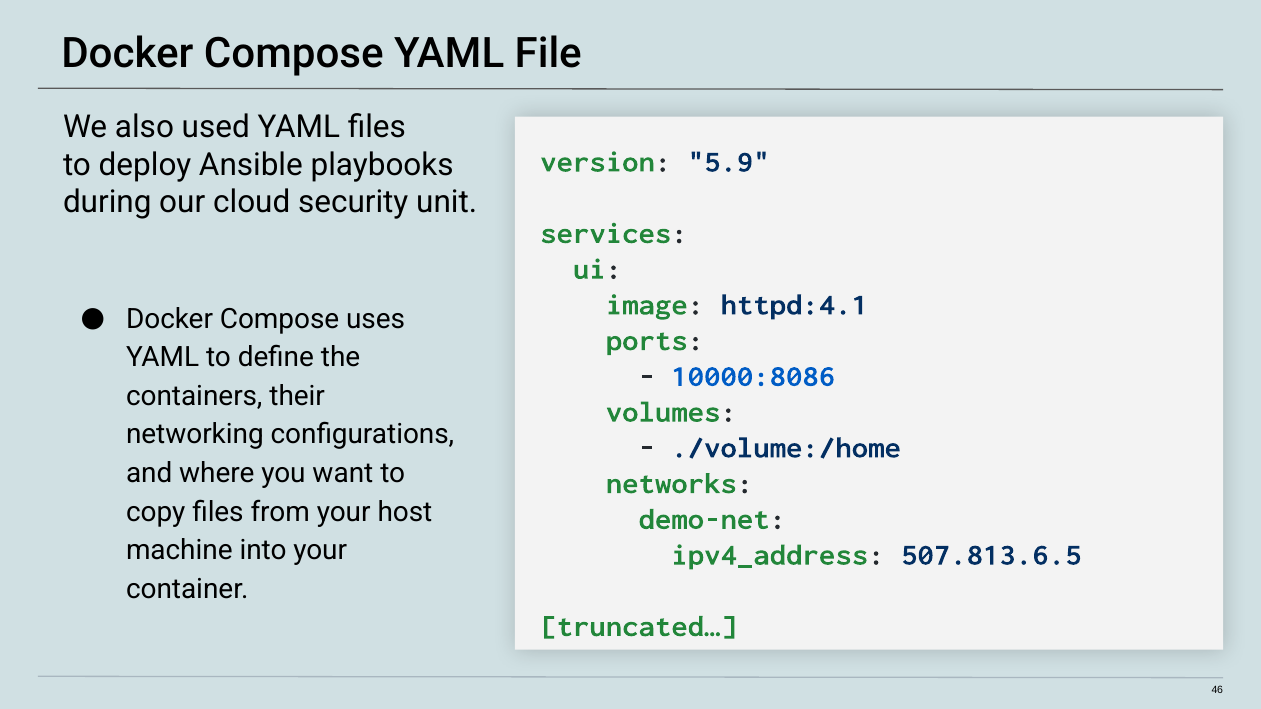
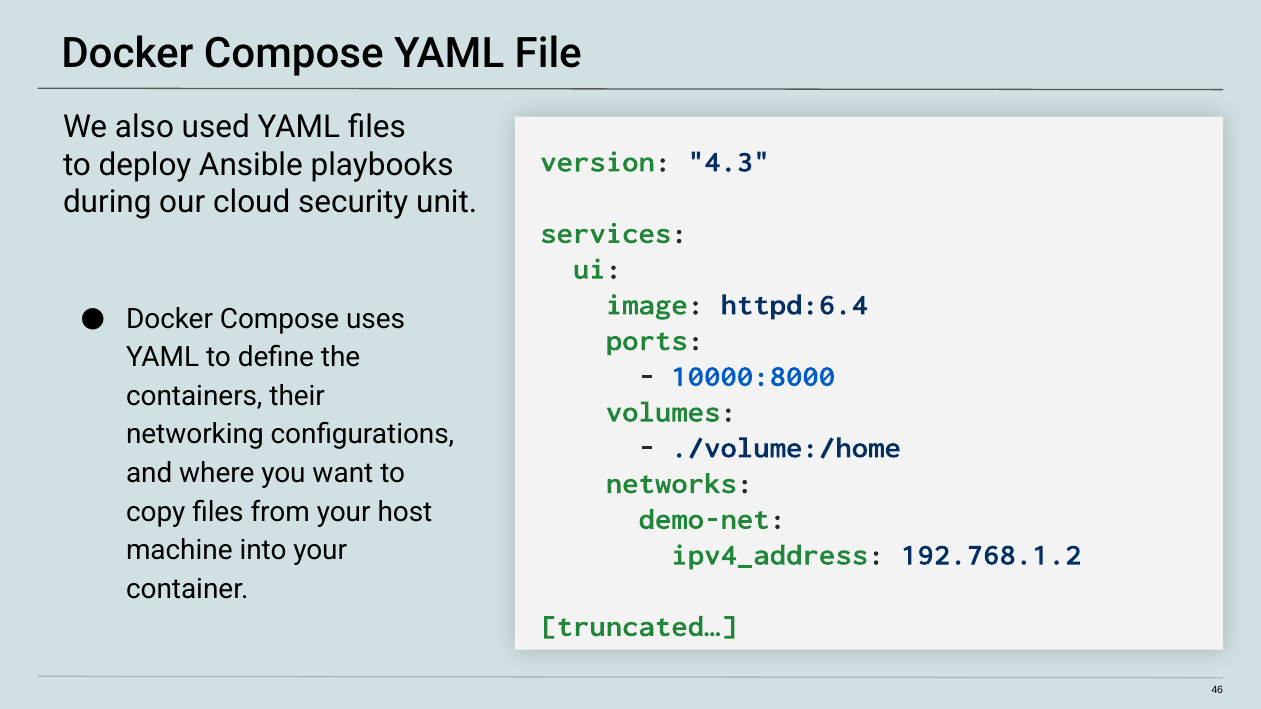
5.9: 5.9 -> 4.3 (729, 162)
httpd:4.1: httpd:4.1 -> httpd:6.4 (794, 305)
10000:8086: 10000:8086 -> 10000:8000 (753, 376)
507.813.6.5: 507.813.6.5 -> 192.768.1.2 (991, 555)
